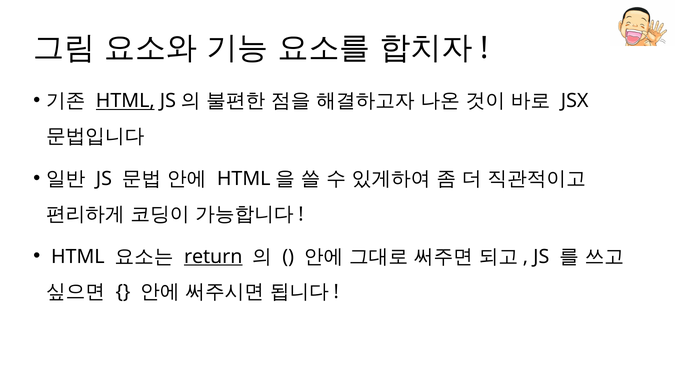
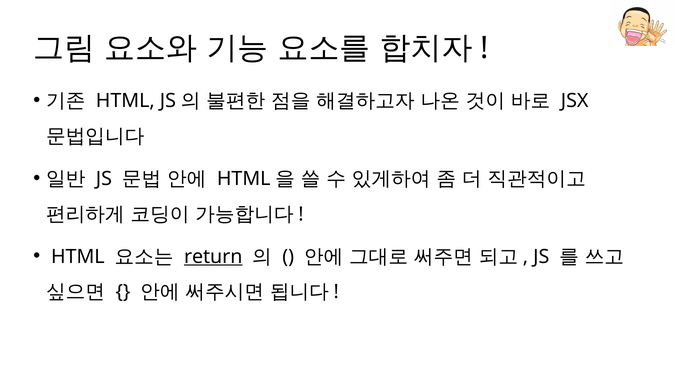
HTML underline: present -> none (125, 101)
